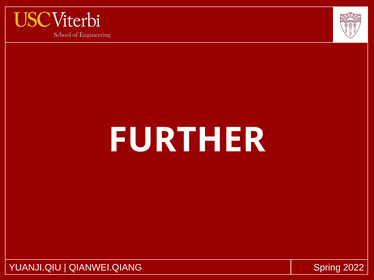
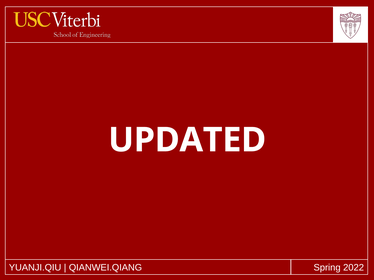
FURTHER: FURTHER -> UPDATED (187, 140)
